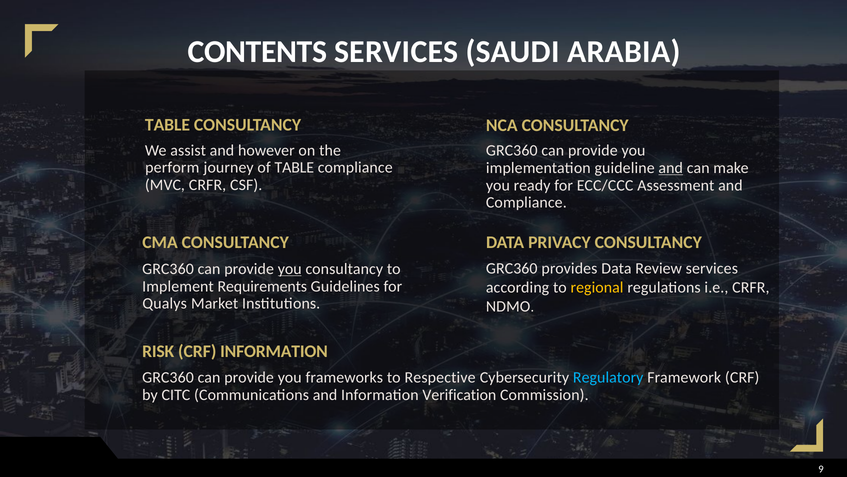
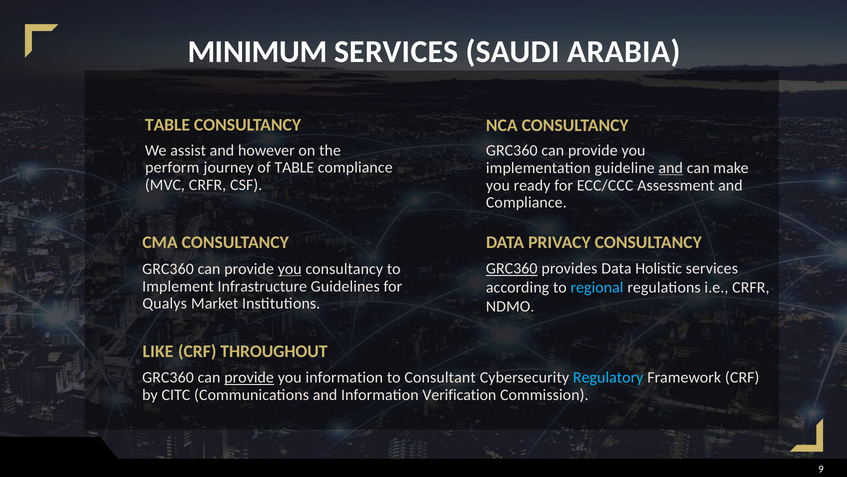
CONTENTS: CONTENTS -> MINIMUM (257, 52)
GRC360 underline: none -> present (512, 268)
Review: Review -> Holistic (659, 268)
Requirements: Requirements -> Infrastructure (262, 286)
regional colour: yellow -> light blue (597, 287)
RISK: RISK -> LIKE (158, 351)
CRF INFORMATION: INFORMATION -> THROUGHOUT (274, 351)
provide underline: none -> present (249, 377)
you frameworks: frameworks -> information (344, 377)
Respective: Respective -> Consultant (440, 377)
